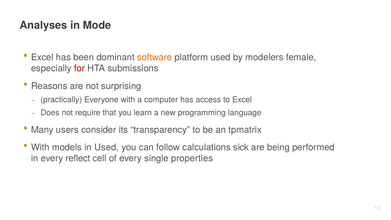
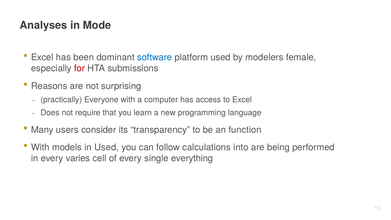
software colour: orange -> blue (155, 57)
tpmatrix: tpmatrix -> function (245, 130)
sick: sick -> into (241, 147)
reflect: reflect -> varies (78, 158)
properties: properties -> everything (192, 158)
